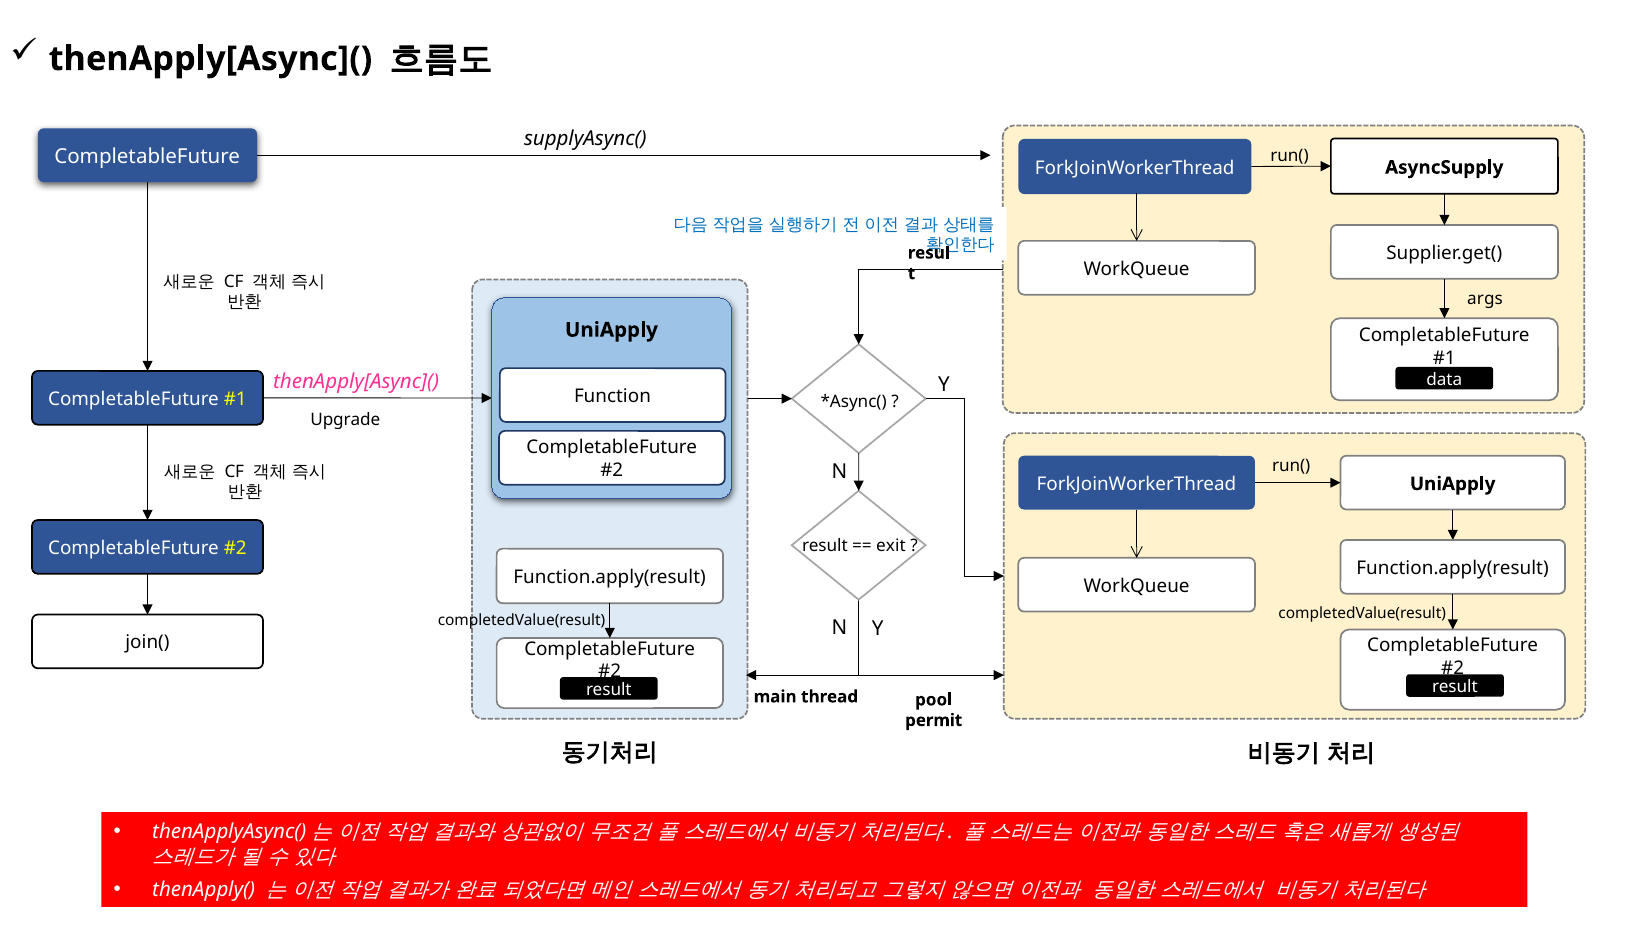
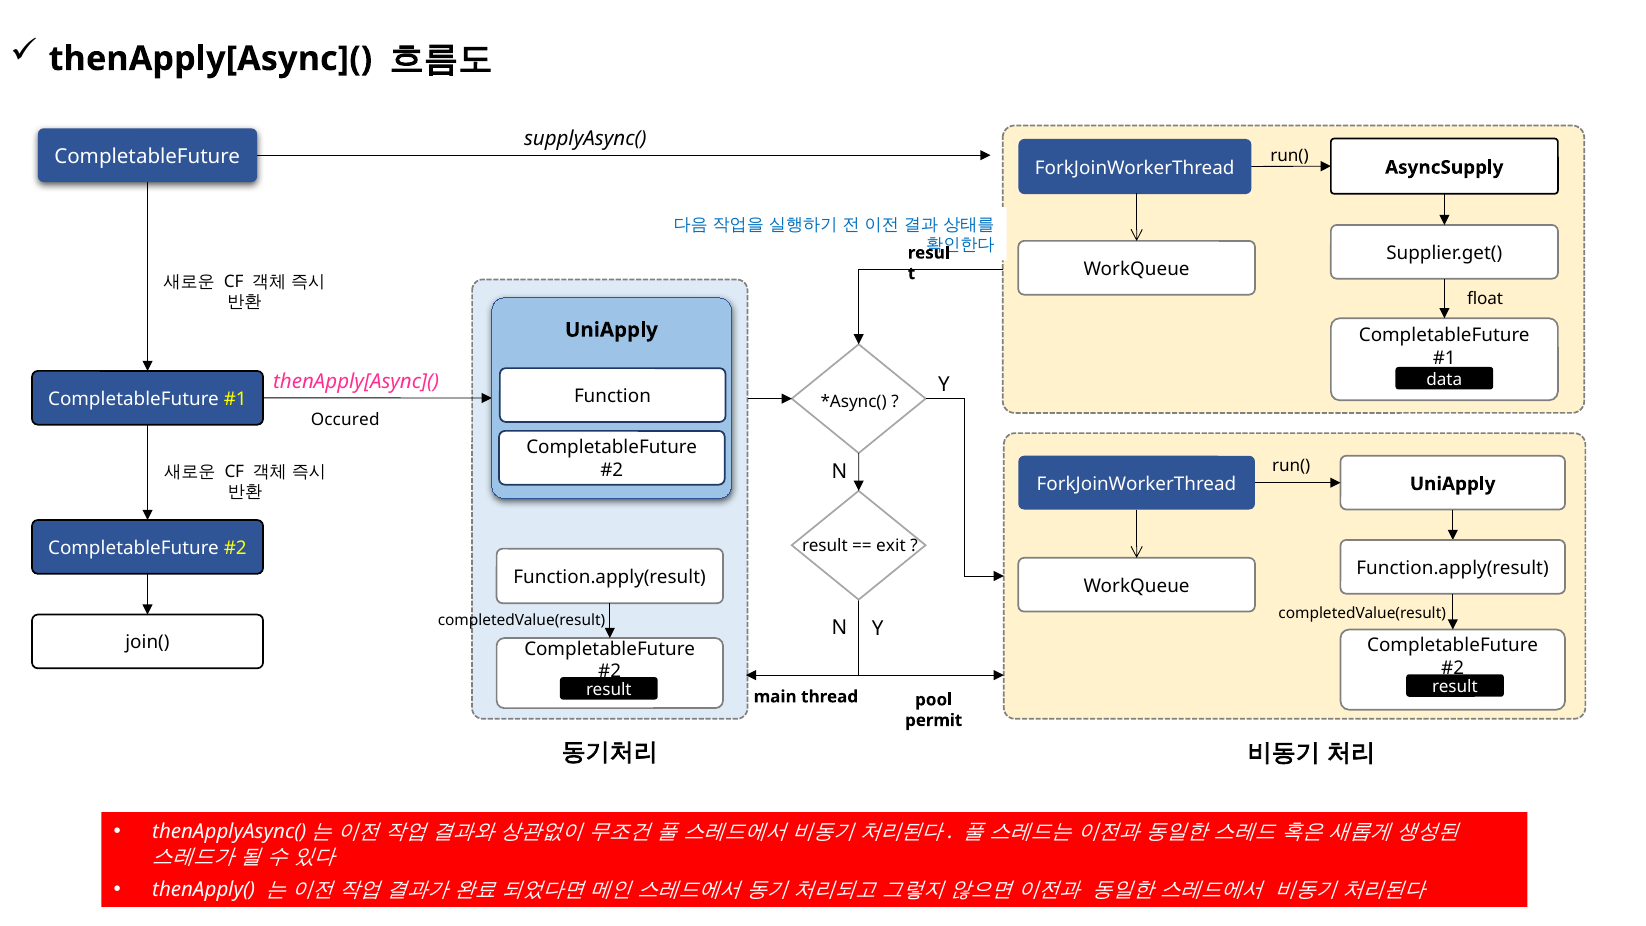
args: args -> float (1485, 299)
Upgrade: Upgrade -> Occured (345, 420)
